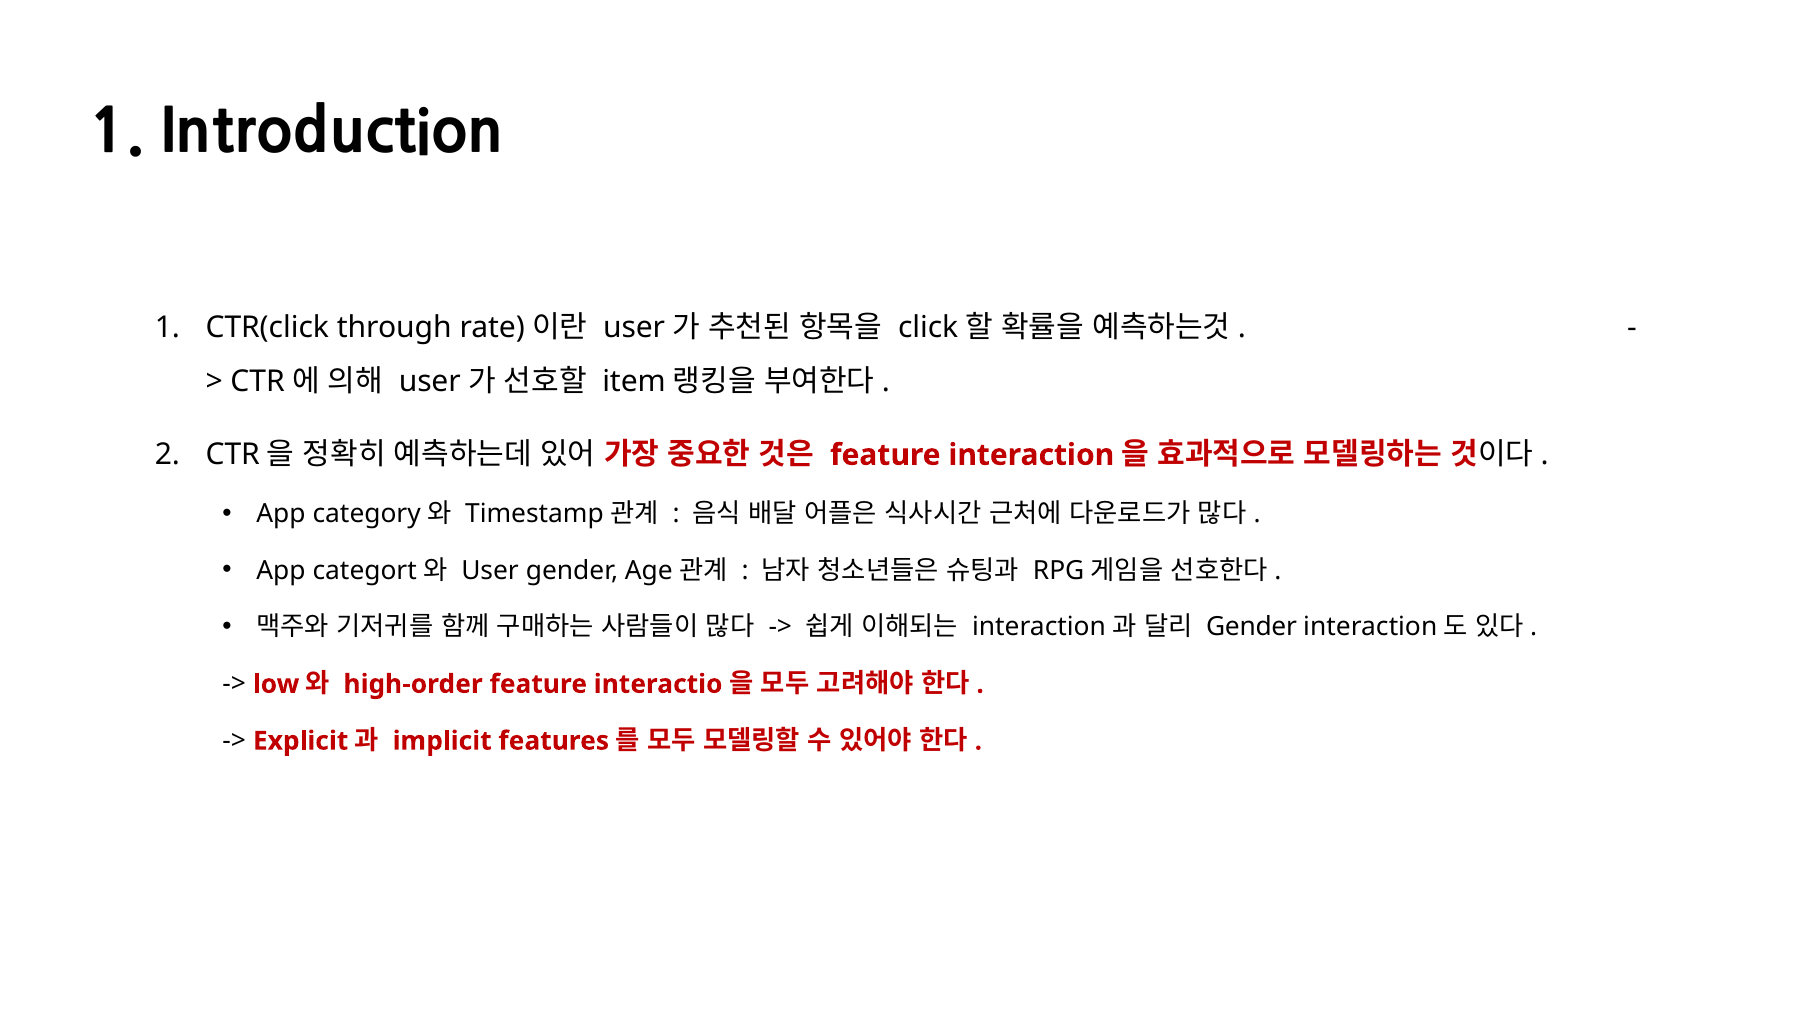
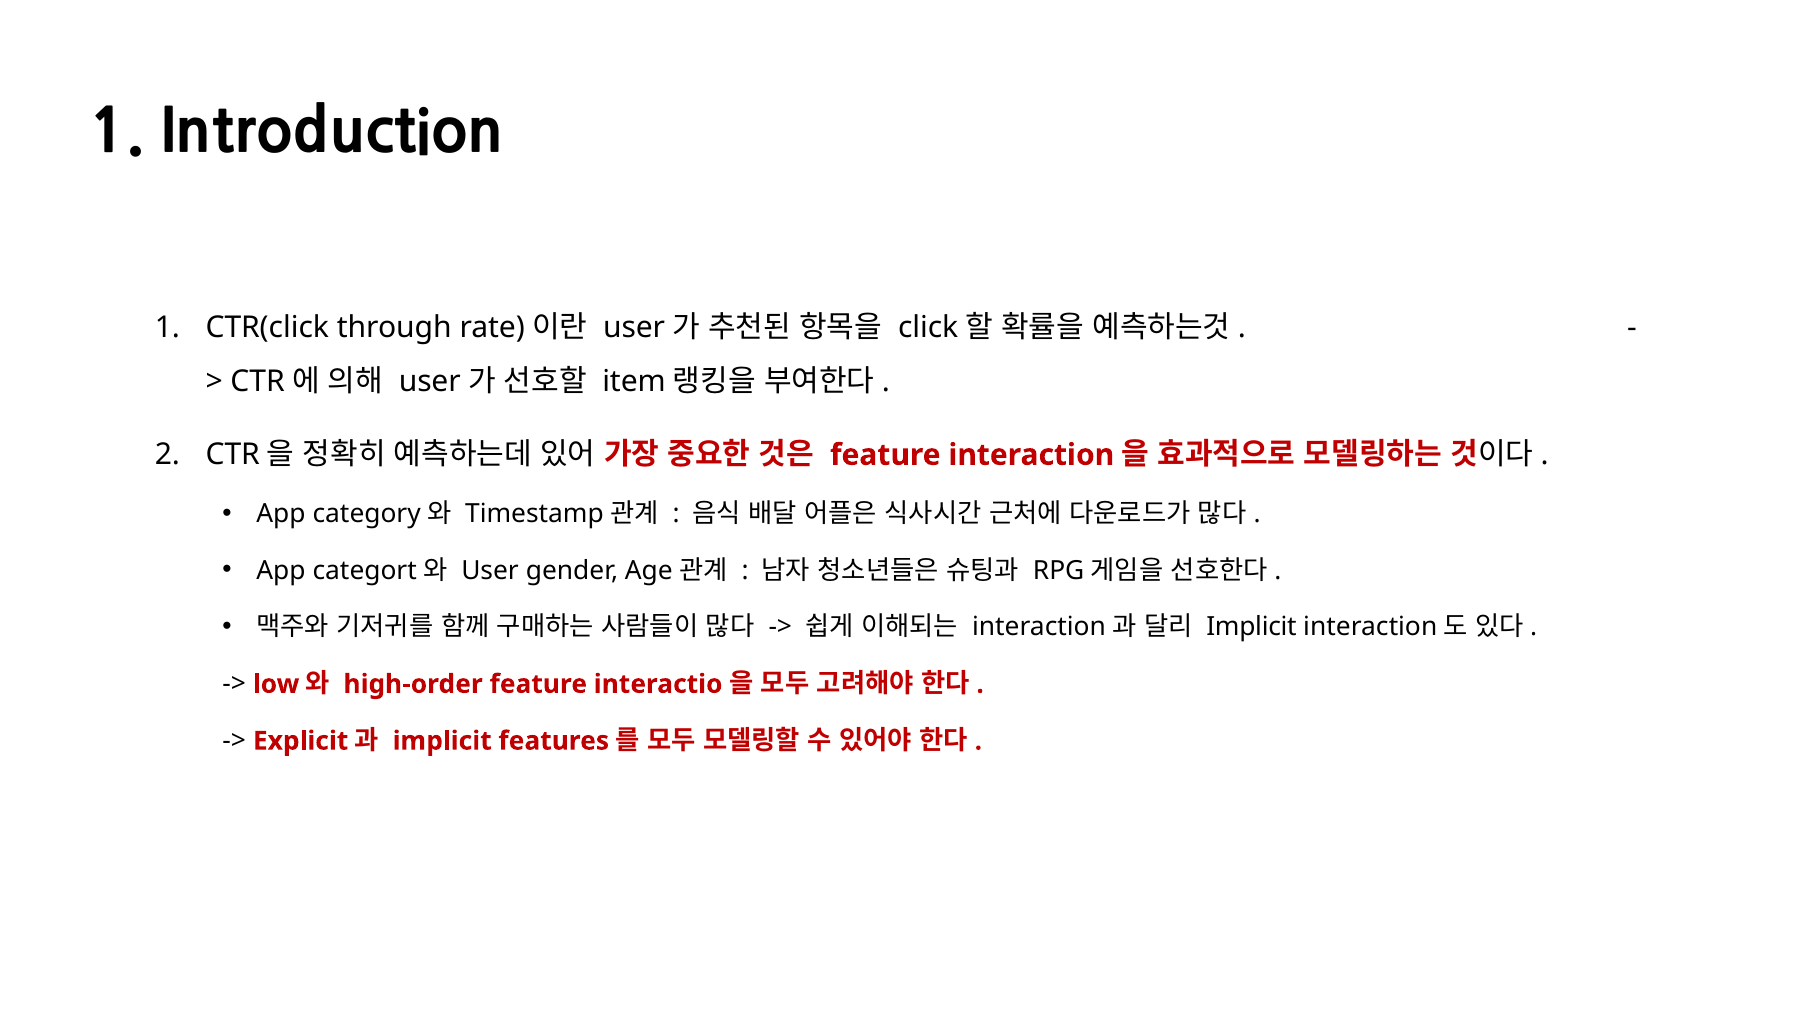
Gender: Gender -> Implicit (1251, 627)
